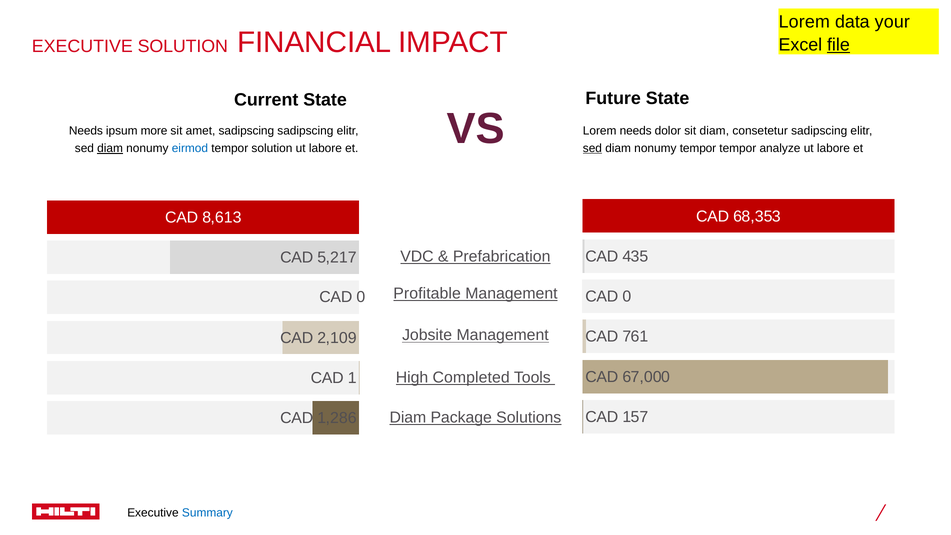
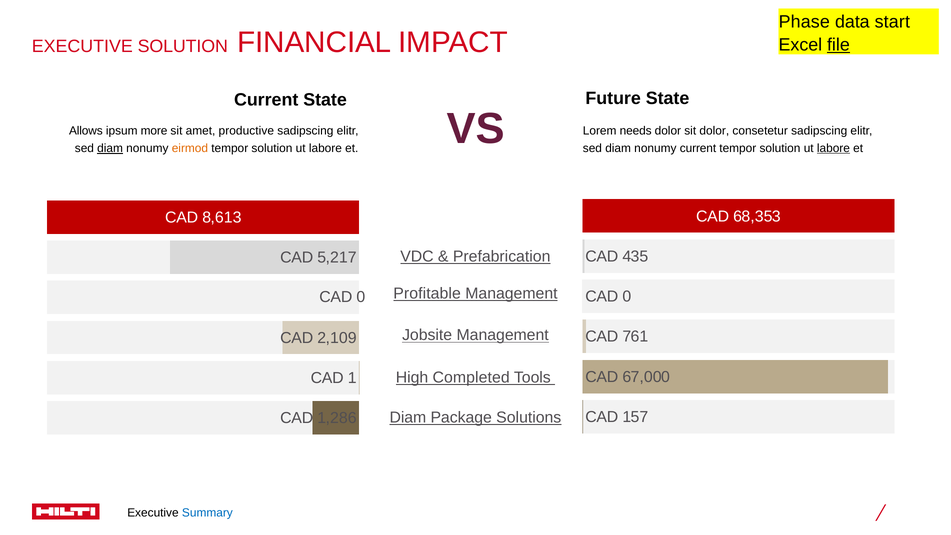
Lorem: Lorem -> Phase (804, 22)
your: your -> start (892, 22)
sit diam: diam -> dolor (714, 131)
Needs: Needs -> Allows (86, 131)
amet sadipscing: sadipscing -> productive (246, 131)
sed underline: present -> none (592, 148)
nonumy tempor: tempor -> current (698, 148)
analyze: analyze -> solution (780, 148)
labore underline: none -> present (833, 148)
eirmod colour: blue -> orange (190, 148)
